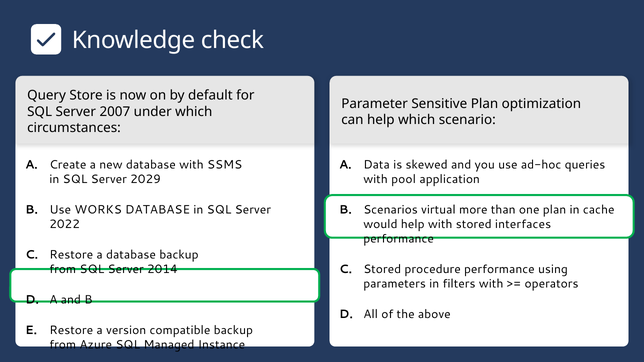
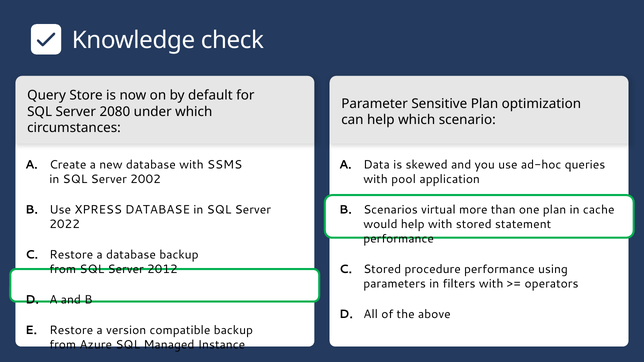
2007: 2007 -> 2080 (115, 112)
2029: 2029 -> 2002 (146, 179)
WORKS: WORKS -> XPRESS (98, 210)
interfaces: interfaces -> statement (523, 224)
2014: 2014 -> 2012 (162, 269)
